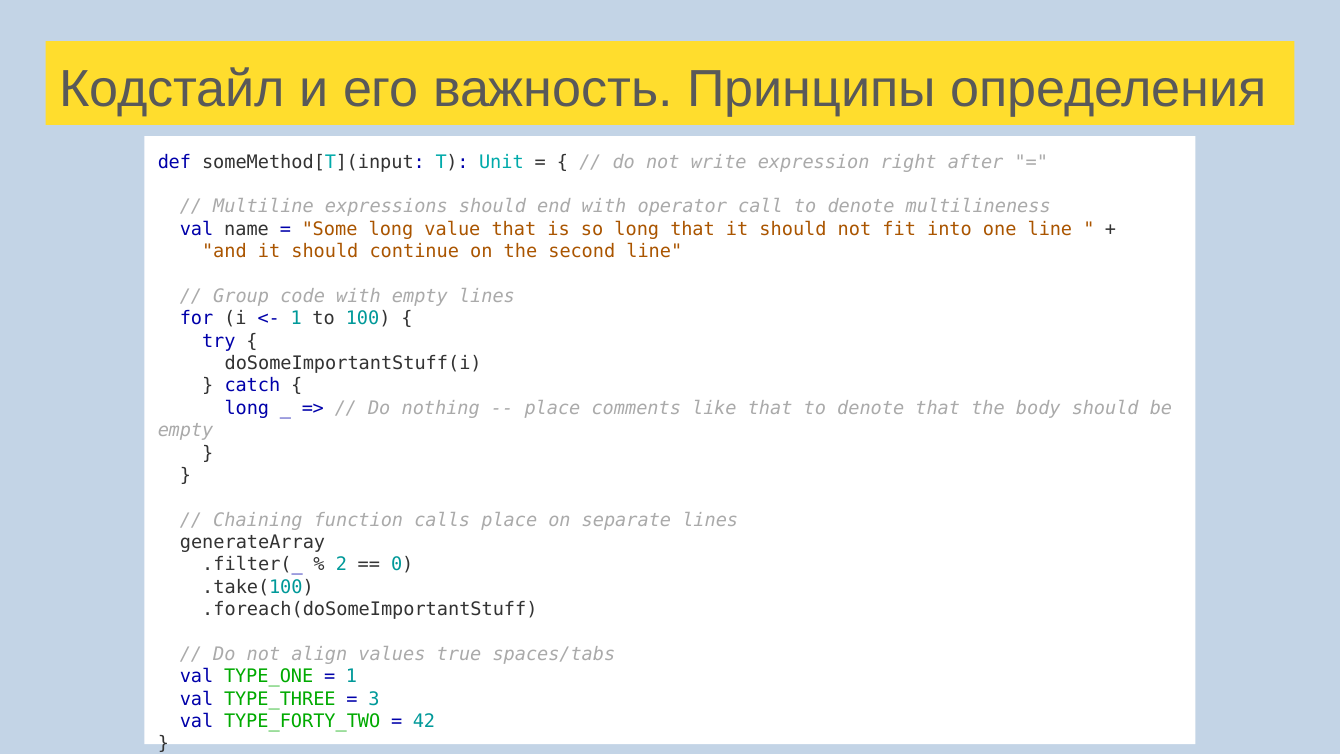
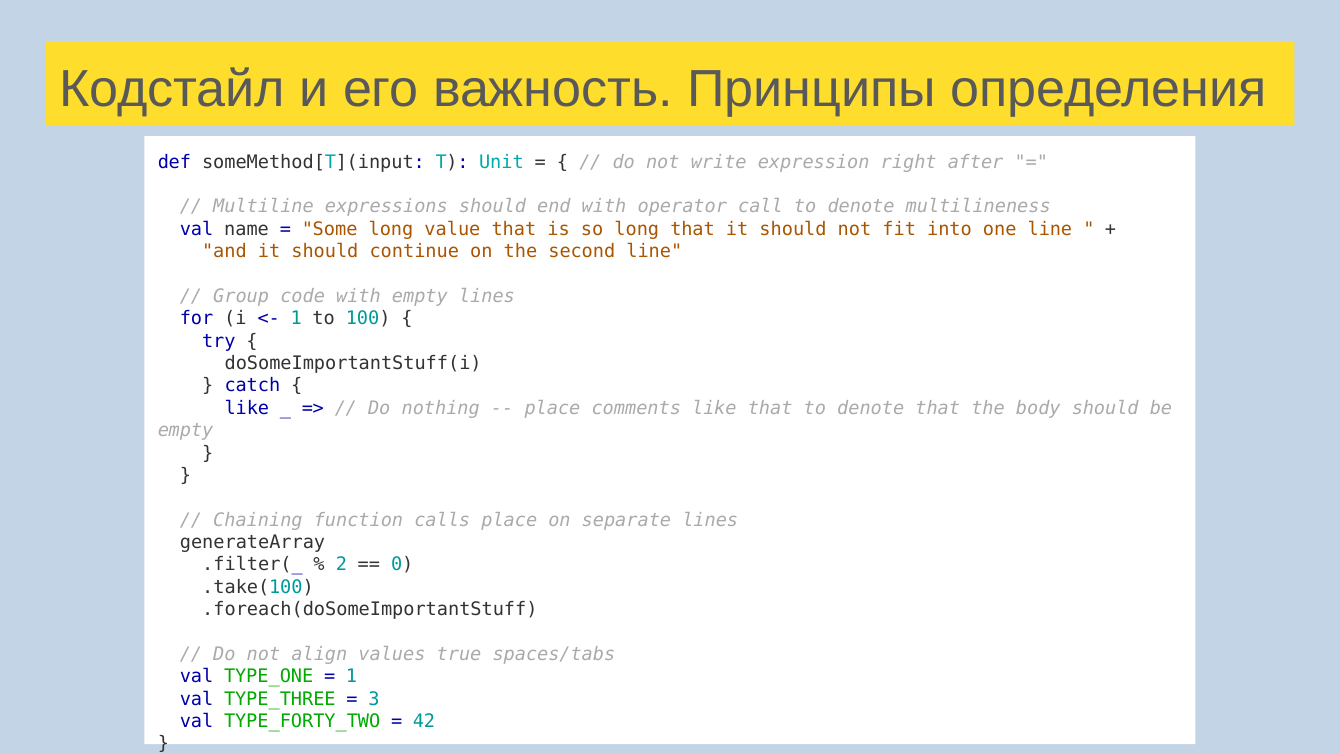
long: long -> like (247, 408)
